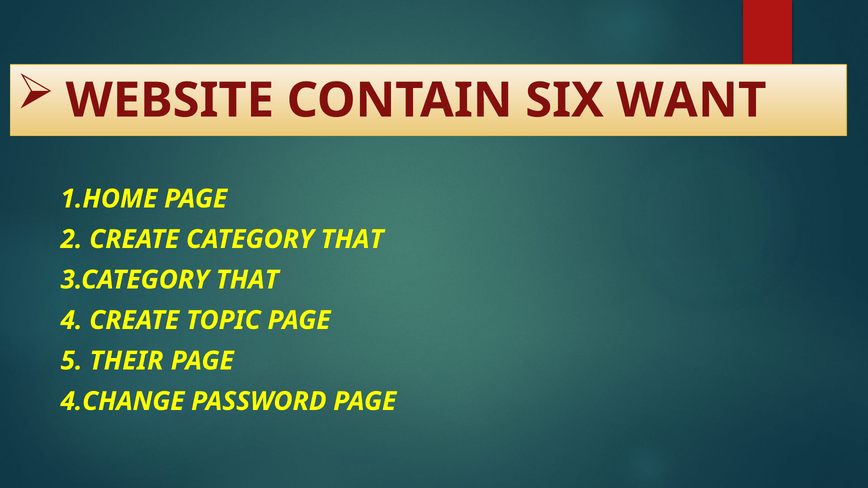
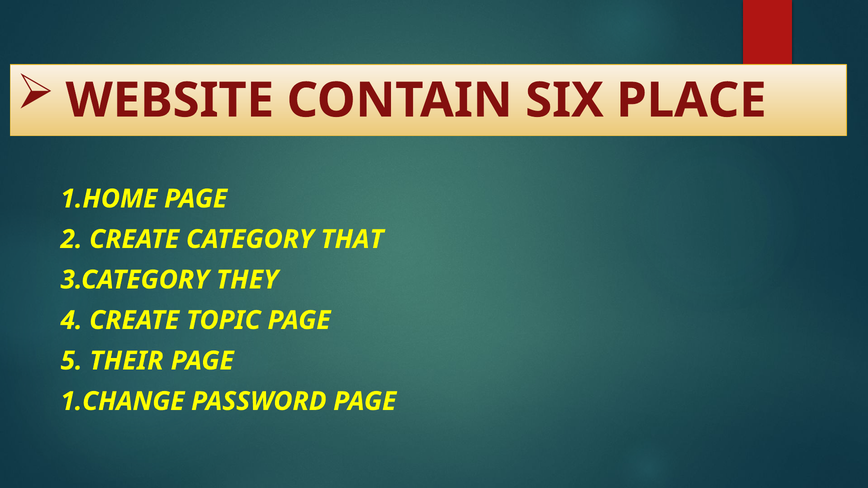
WANT: WANT -> PLACE (692, 101)
3.CATEGORY THAT: THAT -> THEY (247, 280)
4.CHANGE: 4.CHANGE -> 1.CHANGE (123, 401)
